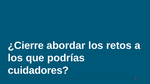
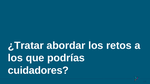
¿Cierre: ¿Cierre -> ¿Tratar (26, 46)
